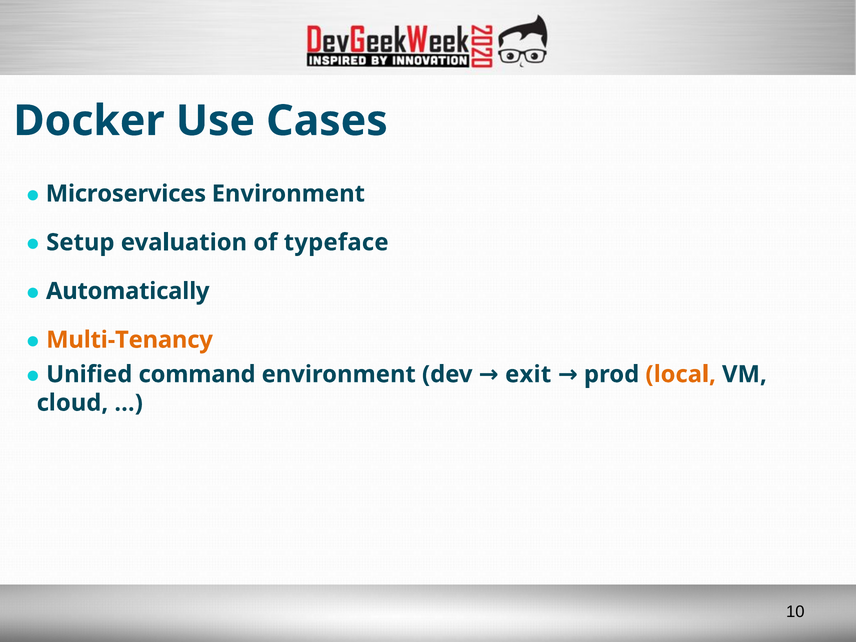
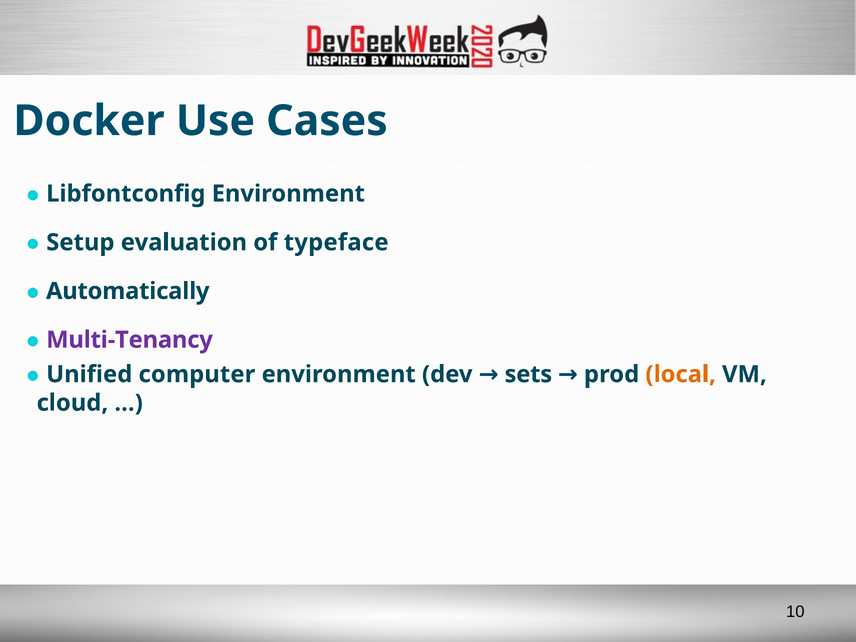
Microservices: Microservices -> Libfontconfig (126, 194)
Multi-Tenancy colour: orange -> purple (130, 340)
command: command -> computer (197, 374)
exit: exit -> sets (528, 374)
